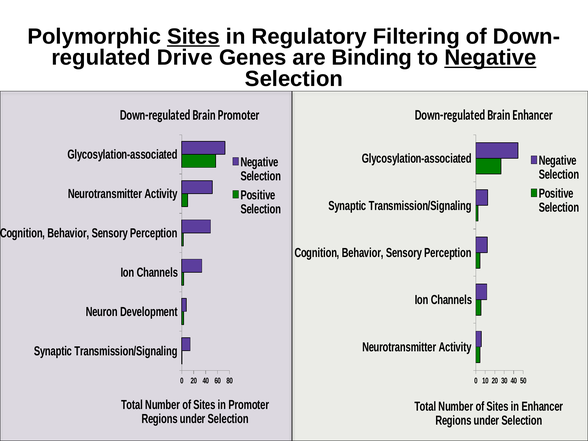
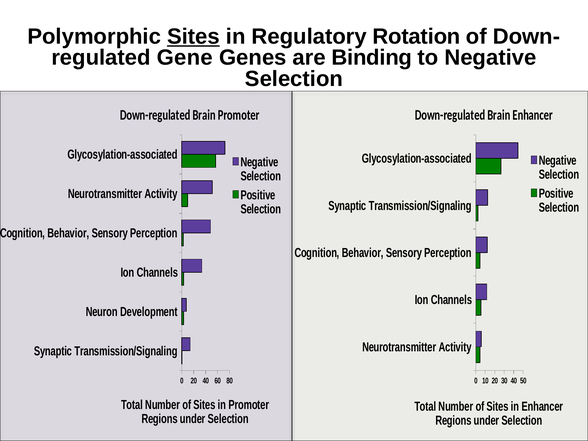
Filtering: Filtering -> Rotation (416, 37)
Drive: Drive -> Gene (185, 58)
Negative underline: present -> none (490, 58)
